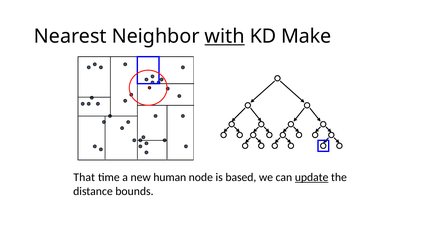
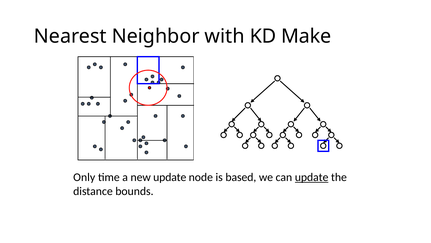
with underline: present -> none (225, 36)
That: That -> Only (84, 177)
new human: human -> update (170, 177)
